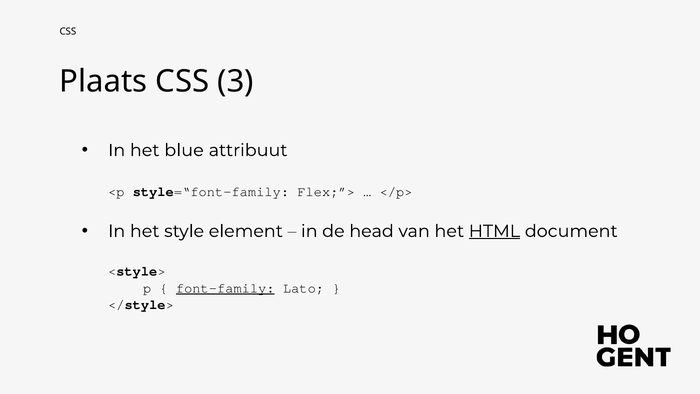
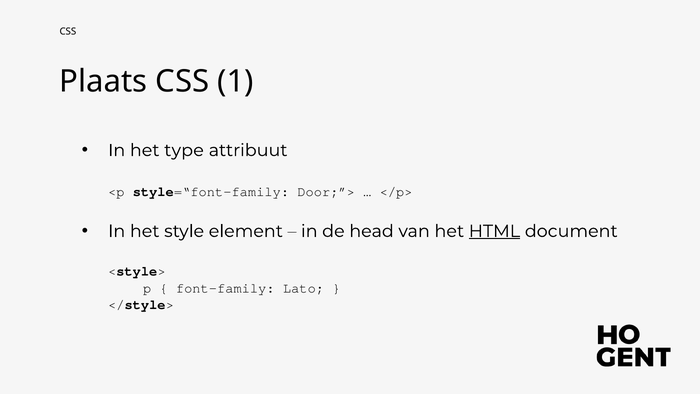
3: 3 -> 1 (236, 82)
blue: blue -> type (184, 150)
Flex;”>: Flex;”> -> Door;”> (326, 192)
font-family underline: present -> none (225, 288)
